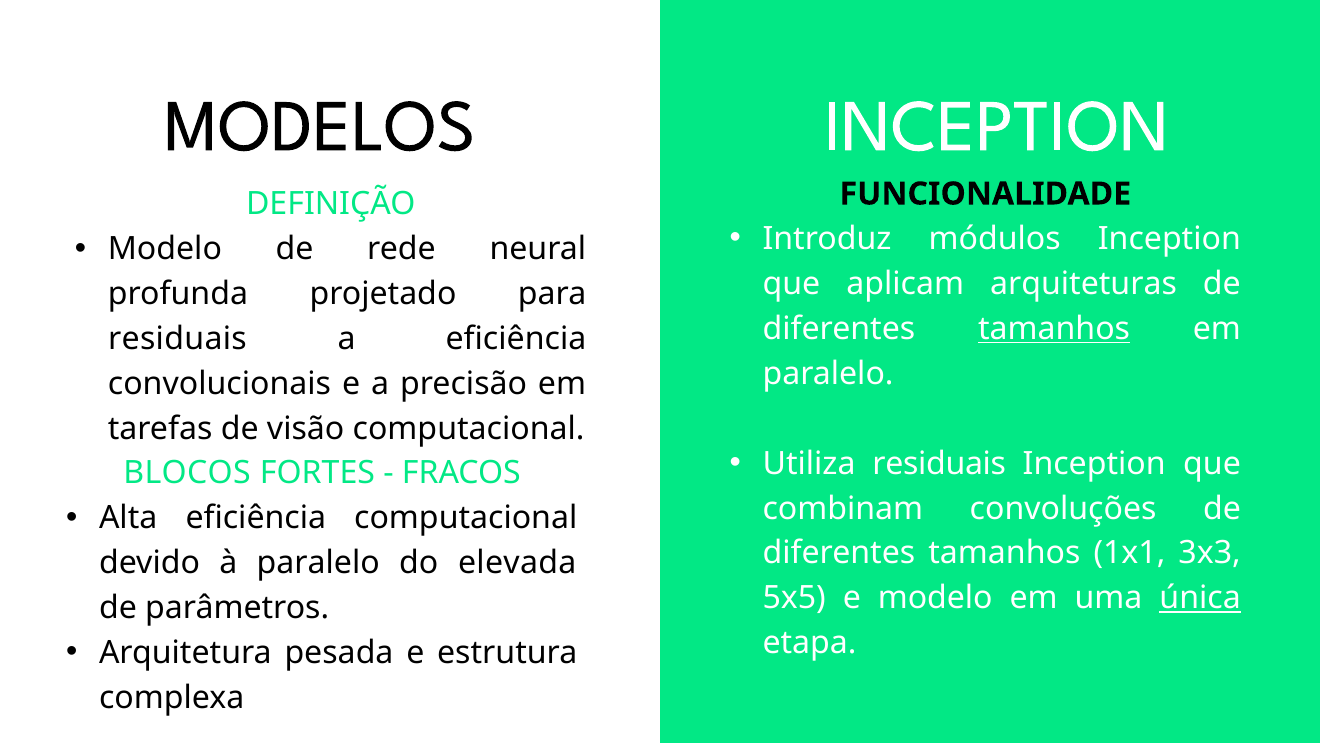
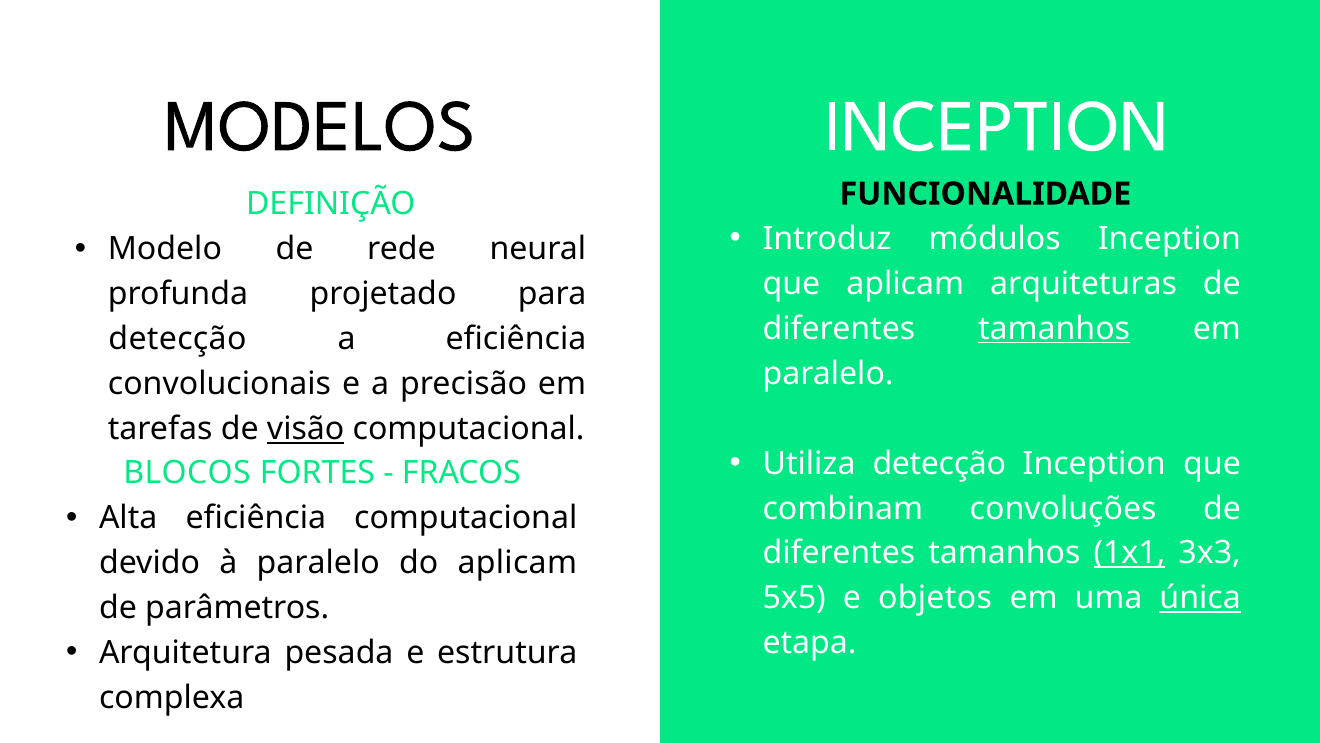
residuais: residuais -> detecção (177, 339)
visão underline: none -> present (306, 429)
Utiliza residuais: residuais -> detecção (939, 463)
1x1 underline: none -> present (1129, 553)
do elevada: elevada -> aplicam (517, 563)
e modelo: modelo -> objetos (935, 598)
